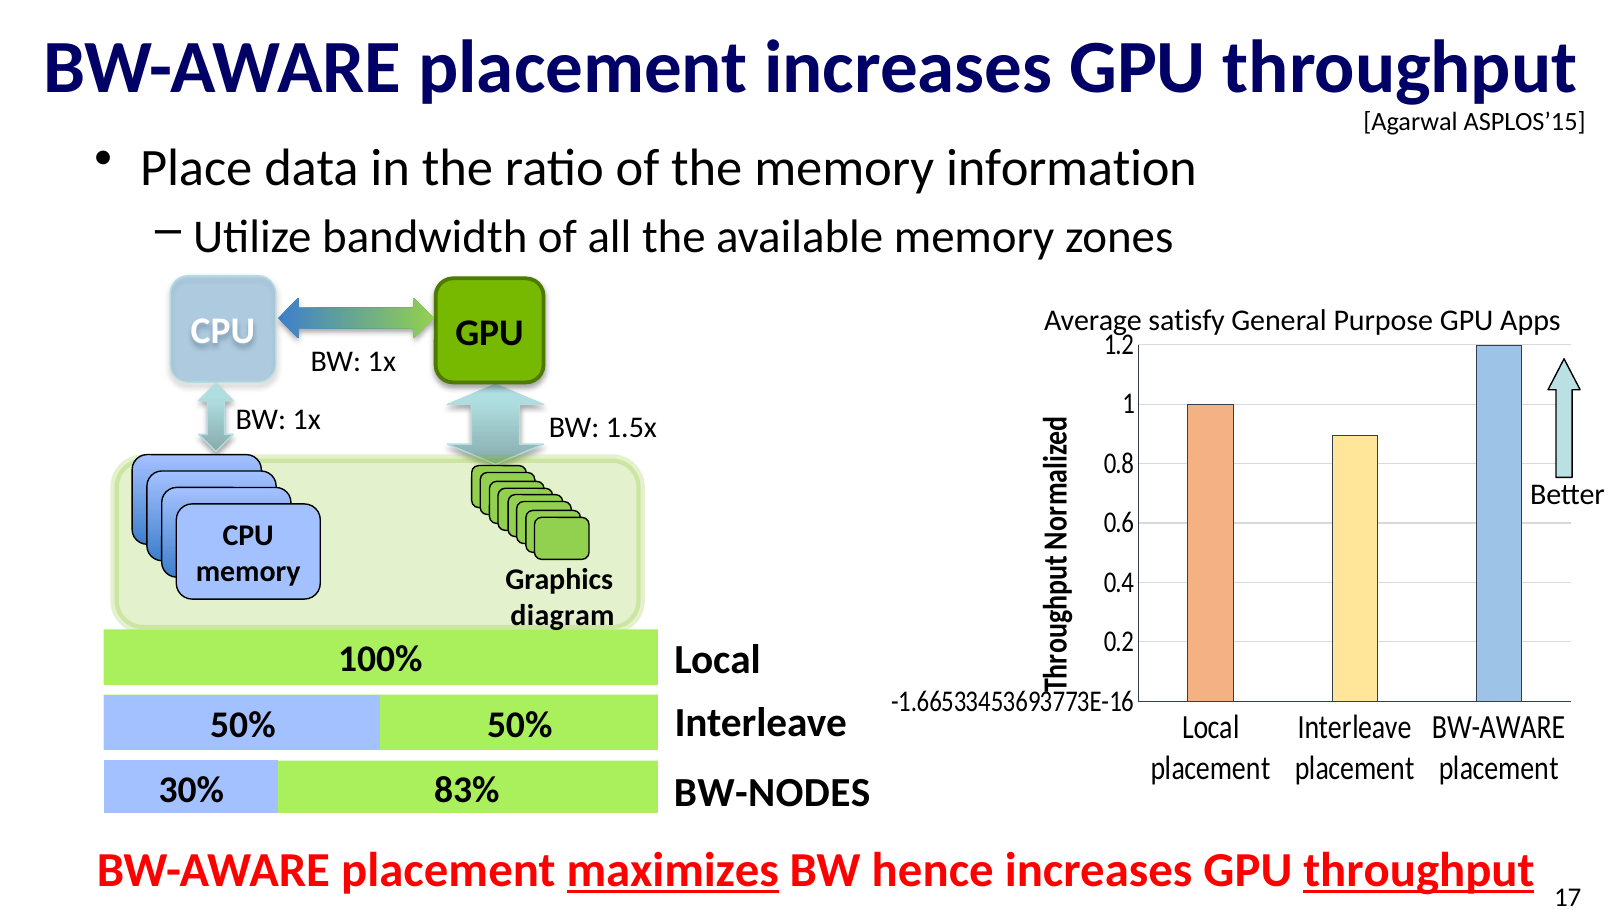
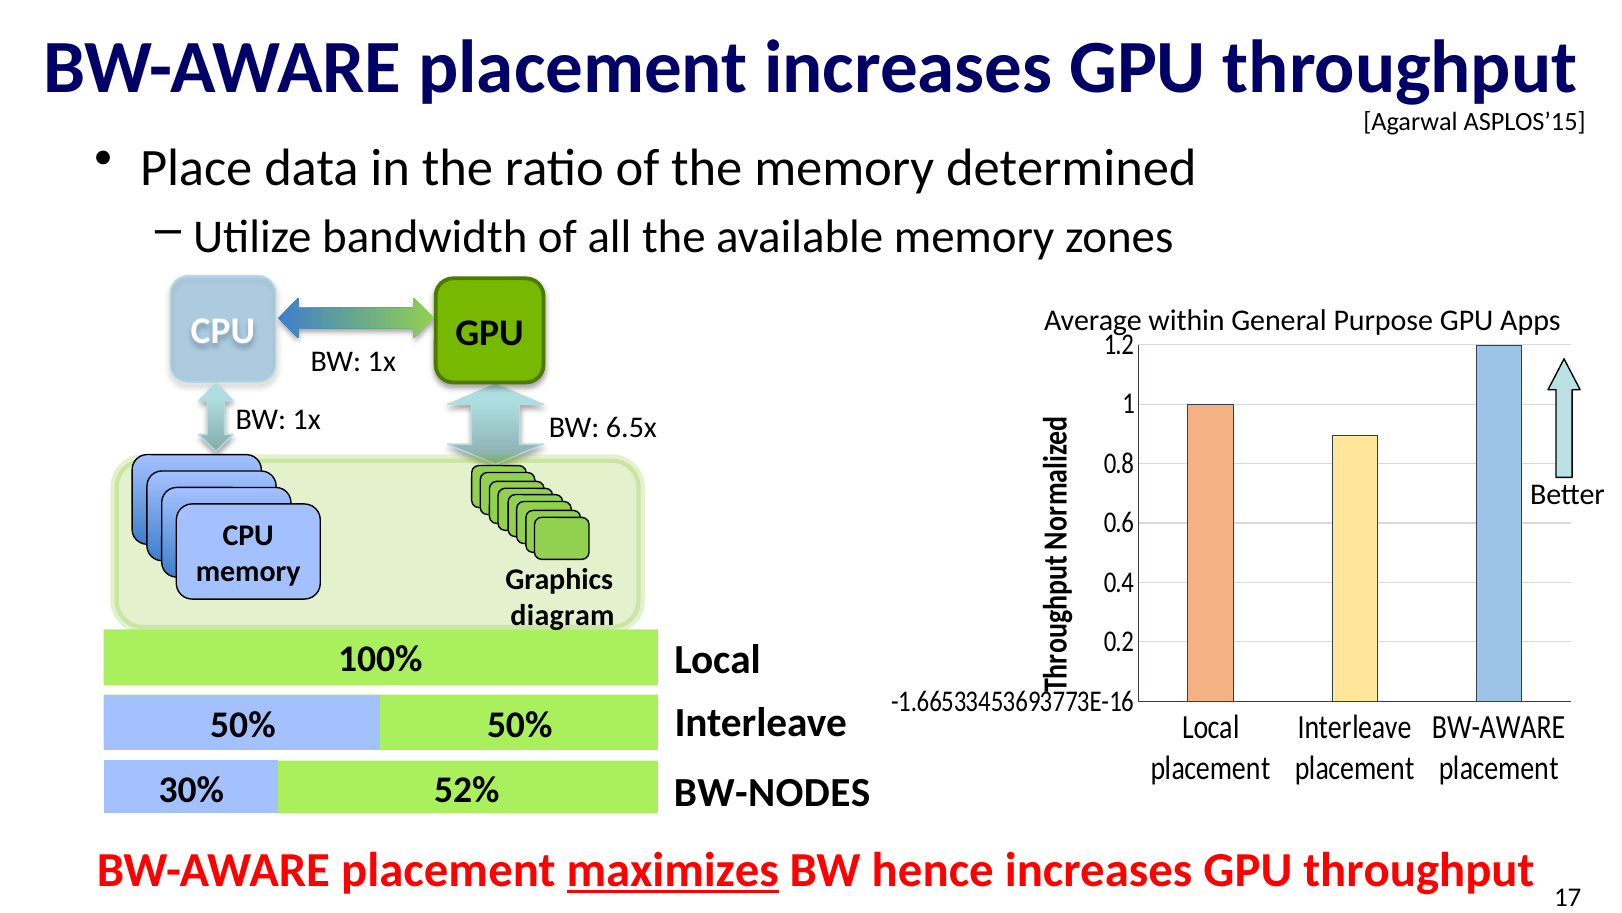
information: information -> determined (1071, 168)
satisfy: satisfy -> within (1187, 320)
1.5x: 1.5x -> 6.5x (631, 427)
83%: 83% -> 52% (467, 790)
throughput underline: present -> none (1419, 870)
